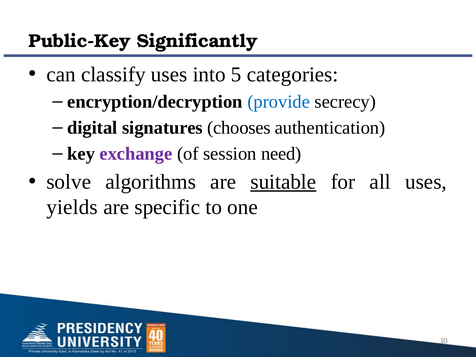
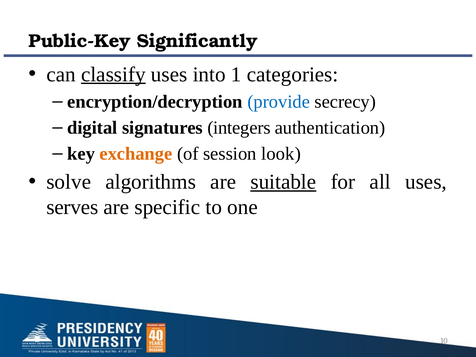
classify underline: none -> present (113, 74)
5: 5 -> 1 (236, 74)
chooses: chooses -> integers (239, 128)
exchange colour: purple -> orange (136, 154)
need: need -> look (281, 154)
yields: yields -> serves (72, 207)
